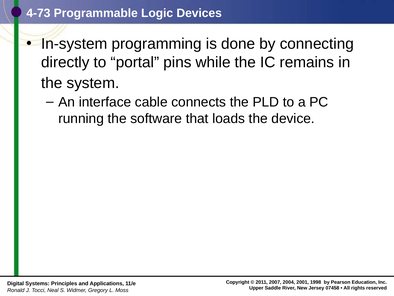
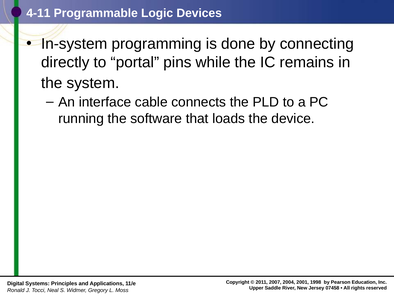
4-73: 4-73 -> 4-11 (38, 13)
